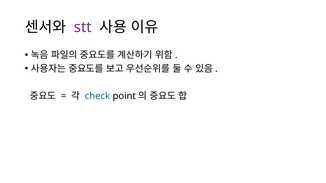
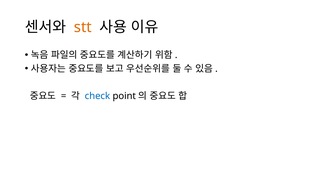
stt colour: purple -> orange (83, 27)
